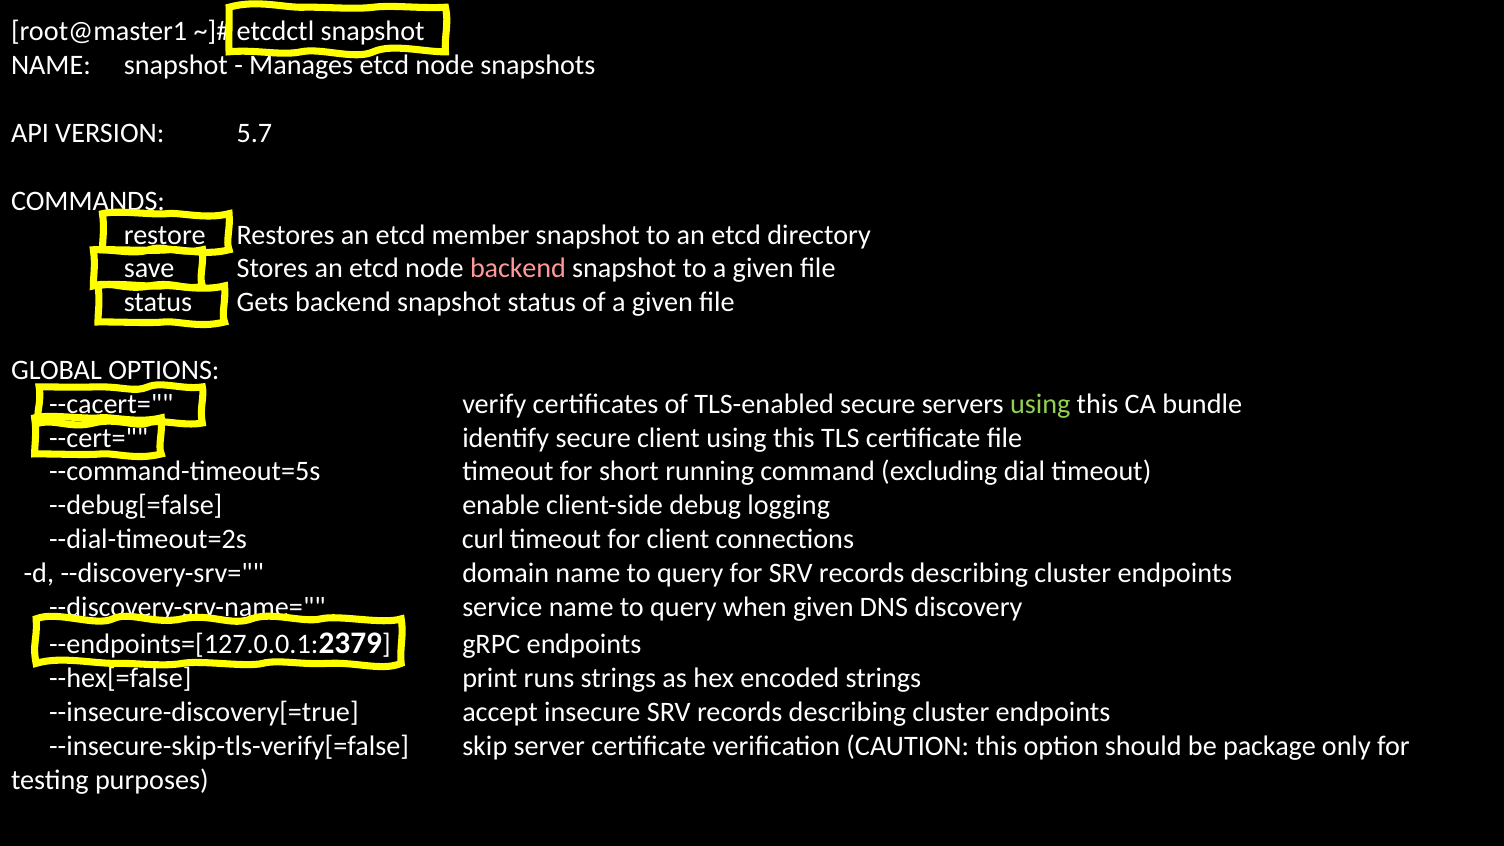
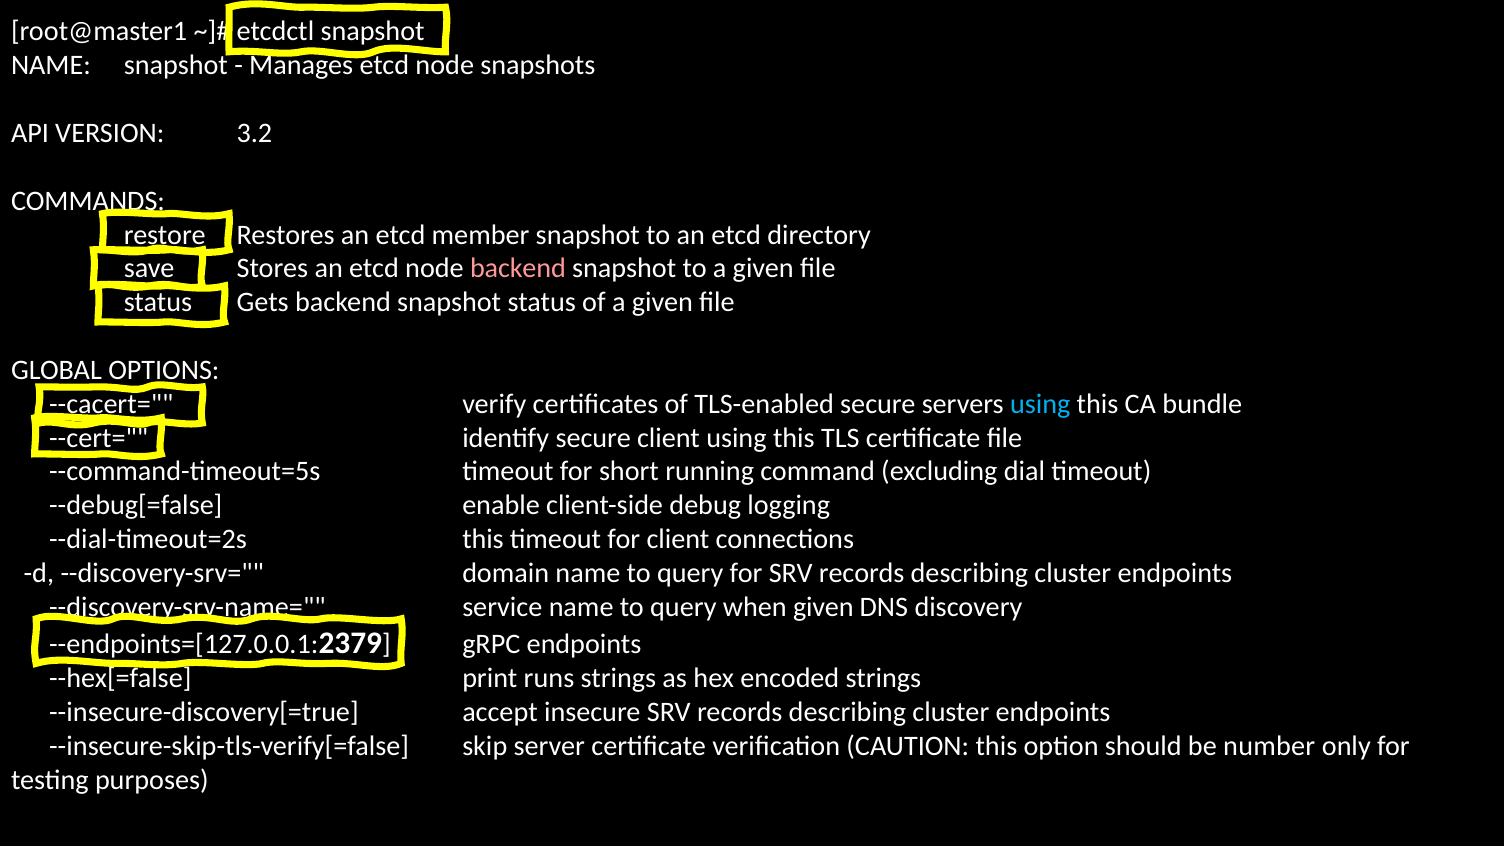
5.7: 5.7 -> 3.2 (254, 133)
using colour: light green -> light blue (1040, 404)
--dial-timeout=2s curl: curl -> this (483, 539)
package: package -> number (1269, 746)
